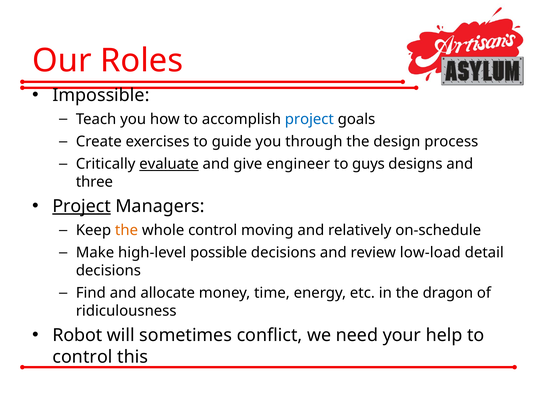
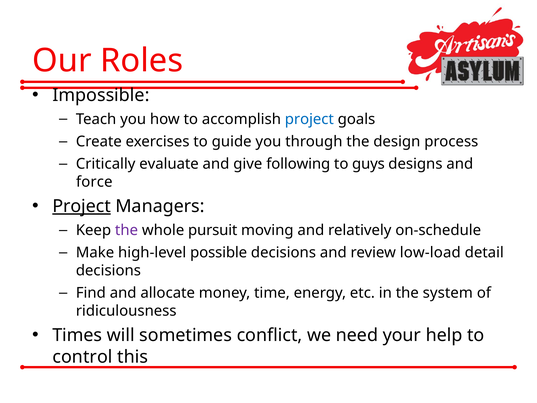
evaluate underline: present -> none (169, 164)
engineer: engineer -> following (298, 164)
three: three -> force (94, 182)
the colour: orange -> purple (127, 230)
whole control: control -> pursuit (213, 230)
dragon: dragon -> system (448, 293)
Robot: Robot -> Times (77, 335)
